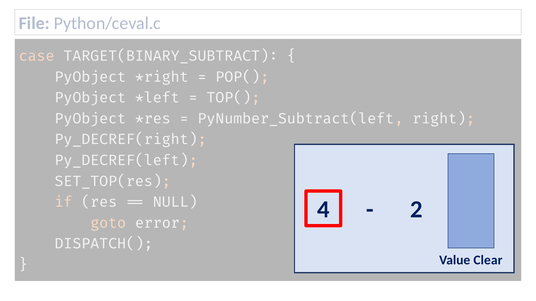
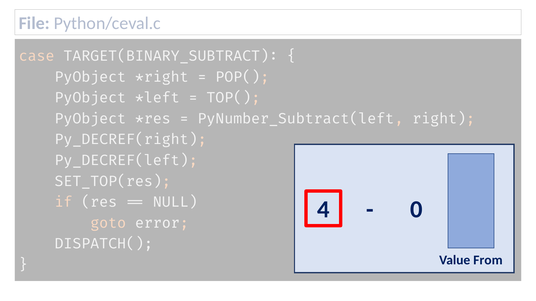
2: 2 -> 0 (416, 210)
Clear: Clear -> From (488, 260)
